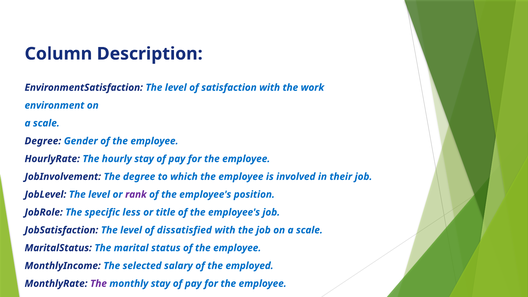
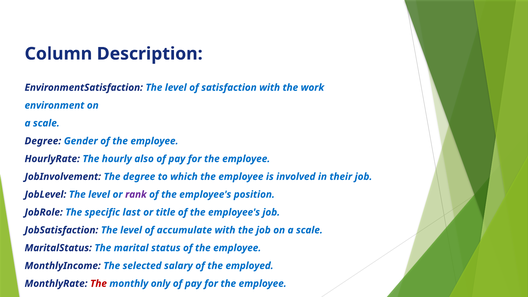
hourly stay: stay -> also (144, 159)
less: less -> last (132, 212)
dissatisfied: dissatisfied -> accumulate (184, 230)
The colour: purple -> red (99, 284)
monthly stay: stay -> only (161, 284)
